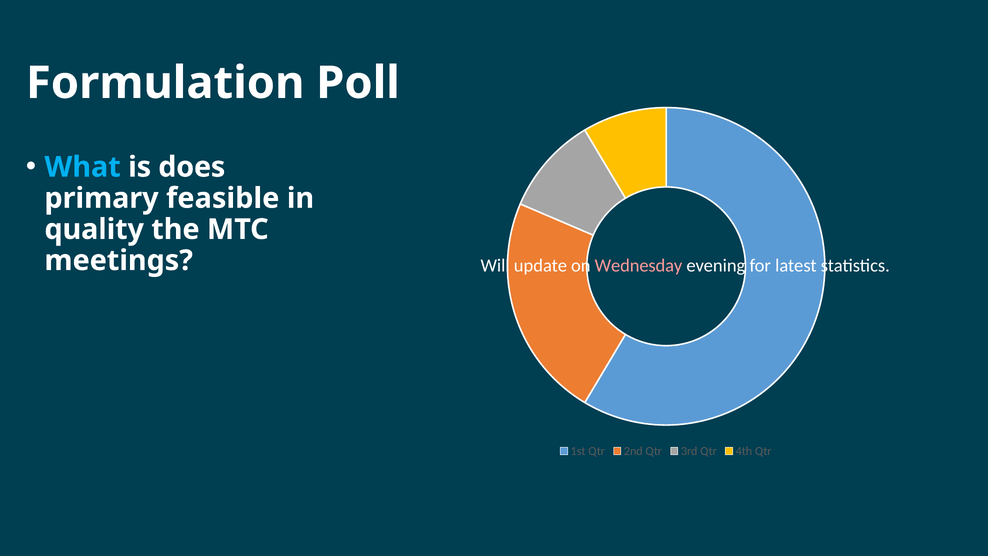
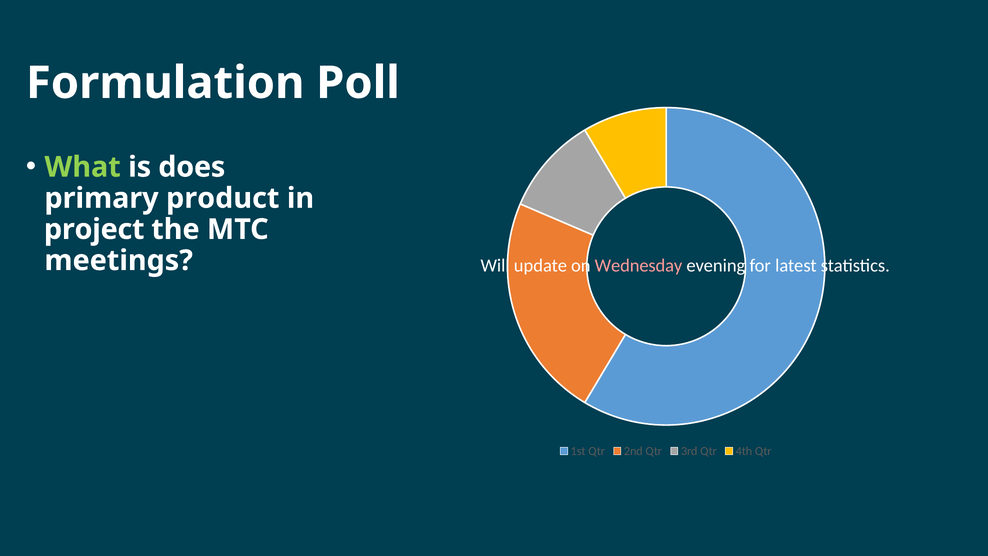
What colour: light blue -> light green (83, 167)
feasible: feasible -> product (223, 198)
quality: quality -> project (94, 229)
